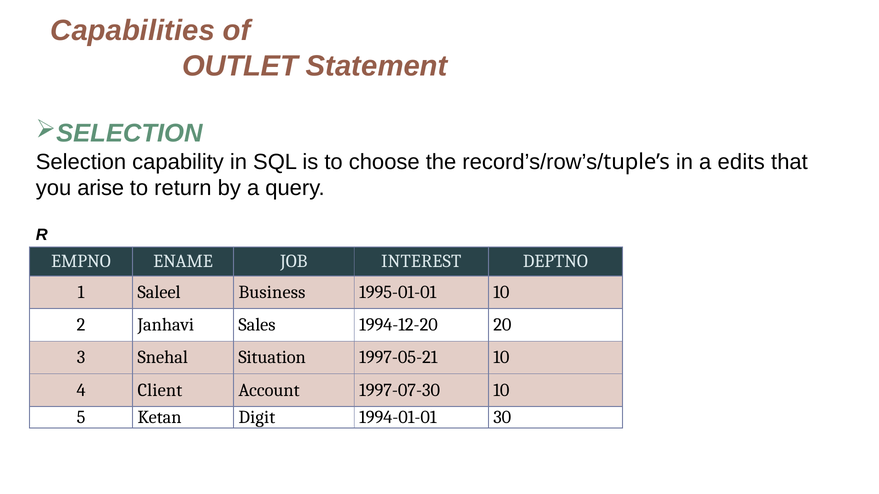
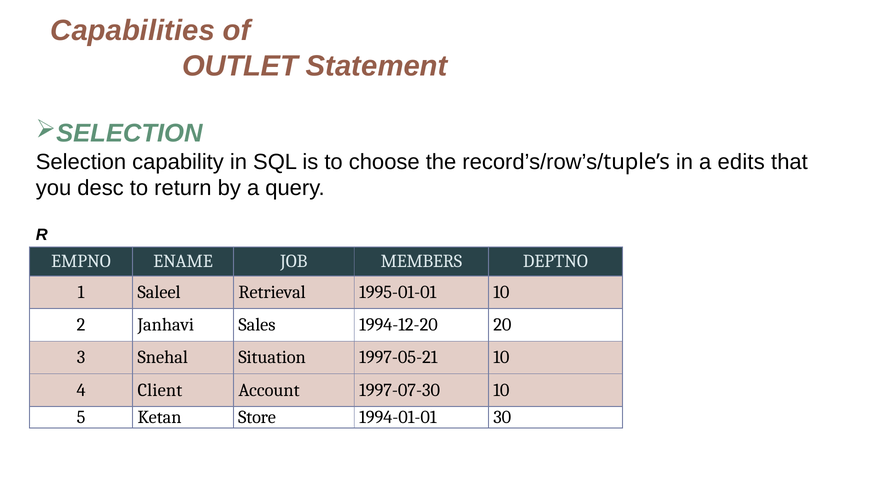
arise: arise -> desc (101, 188)
INTEREST: INTEREST -> MEMBERS (421, 262)
Business: Business -> Retrieval (272, 292)
Digit: Digit -> Store (257, 418)
